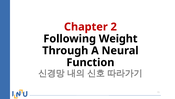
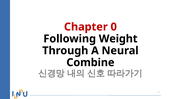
2: 2 -> 0 (114, 27)
Function: Function -> Combine (90, 62)
